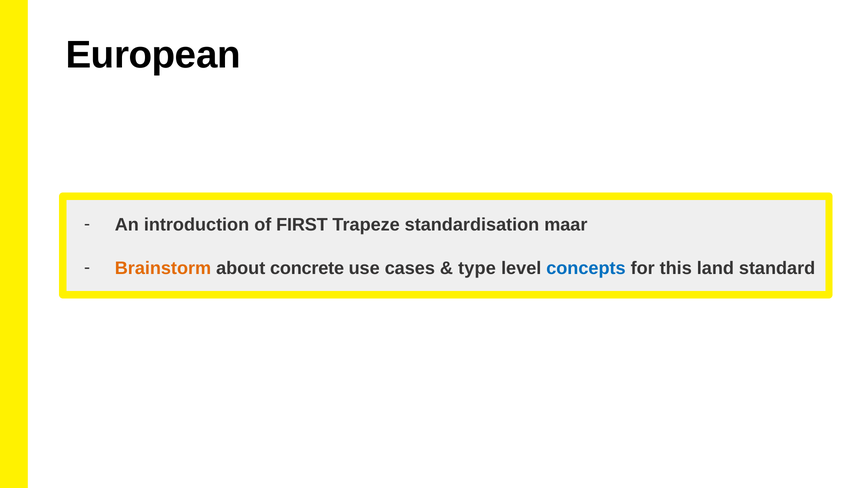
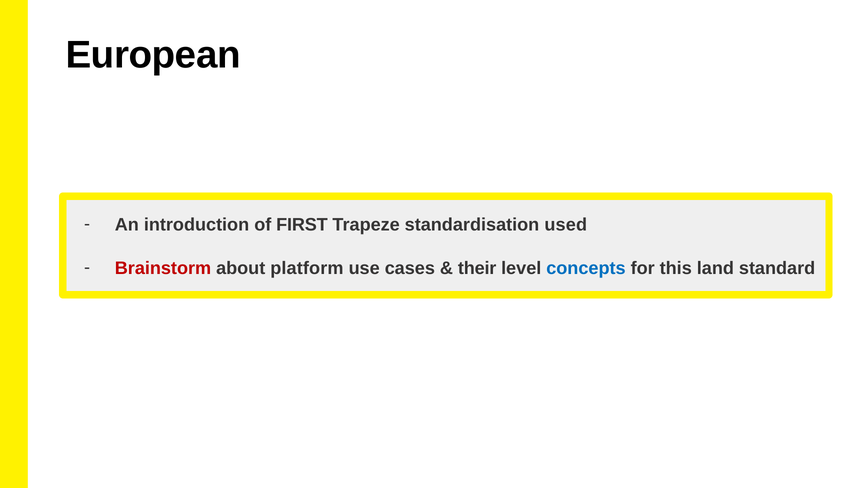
maar: maar -> used (566, 225)
Brainstorm colour: orange -> red (163, 269)
concrete: concrete -> platform (307, 269)
type: type -> their (477, 269)
